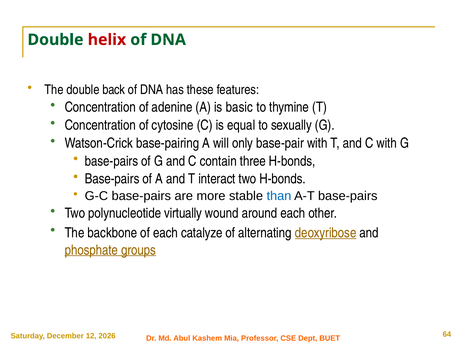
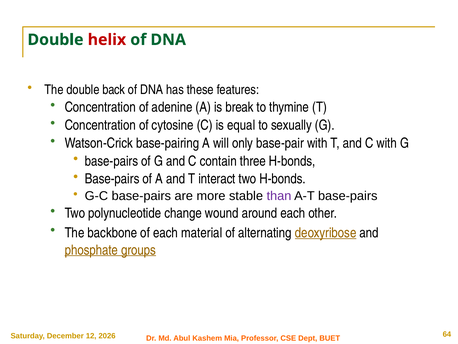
basic: basic -> break (240, 107)
than colour: blue -> purple (279, 196)
virtually: virtually -> change (183, 213)
catalyze: catalyze -> material (202, 233)
